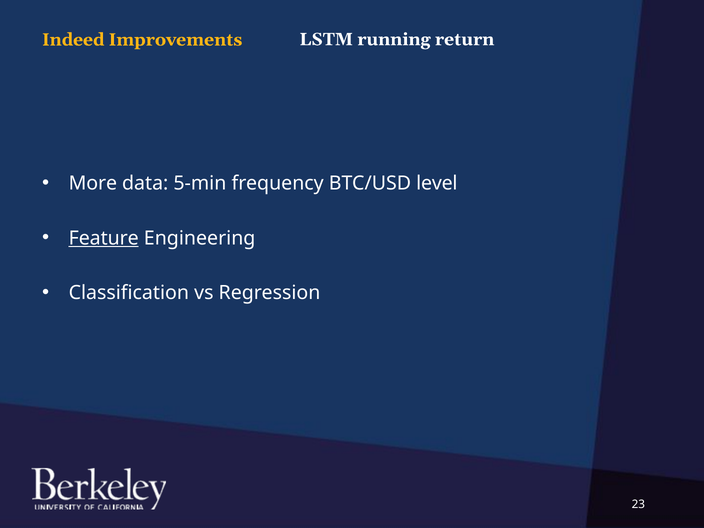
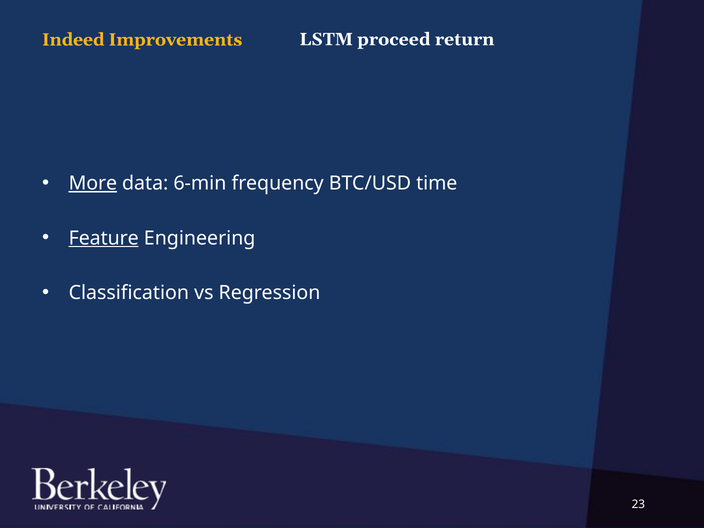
running: running -> proceed (394, 39)
More underline: none -> present (93, 183)
5-min: 5-min -> 6-min (200, 183)
level: level -> time (437, 183)
